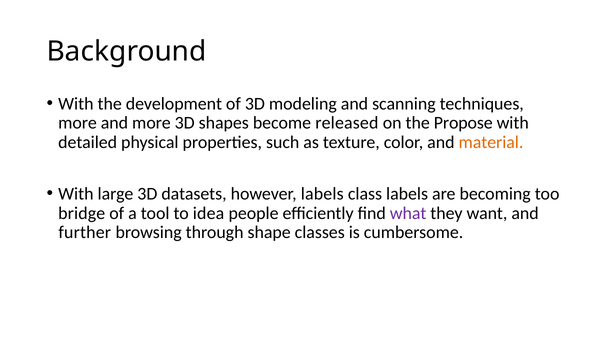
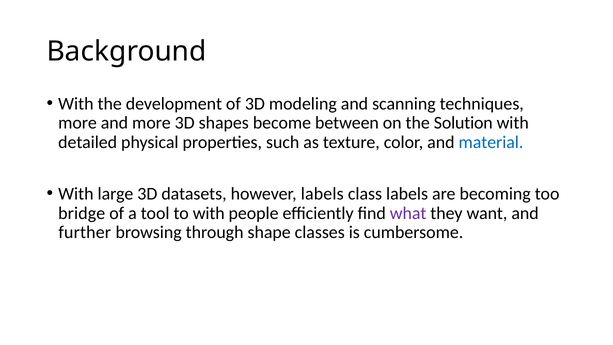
released: released -> between (347, 123)
Propose: Propose -> Solution (463, 123)
material colour: orange -> blue (491, 142)
to idea: idea -> with (209, 213)
